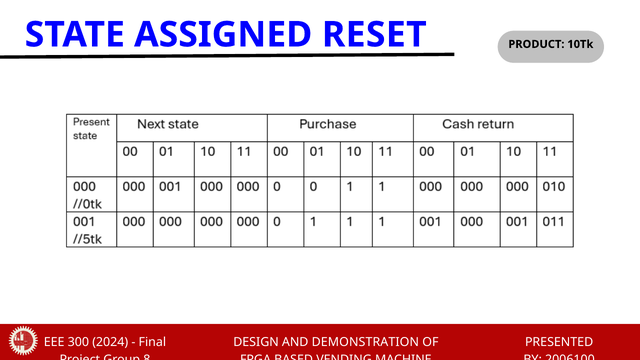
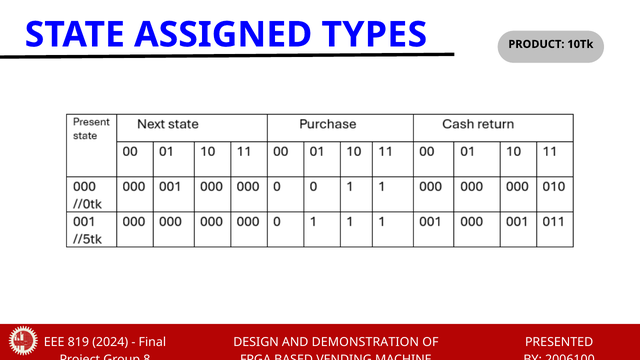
RESET: RESET -> TYPES (374, 35)
300: 300 -> 819 (78, 342)
